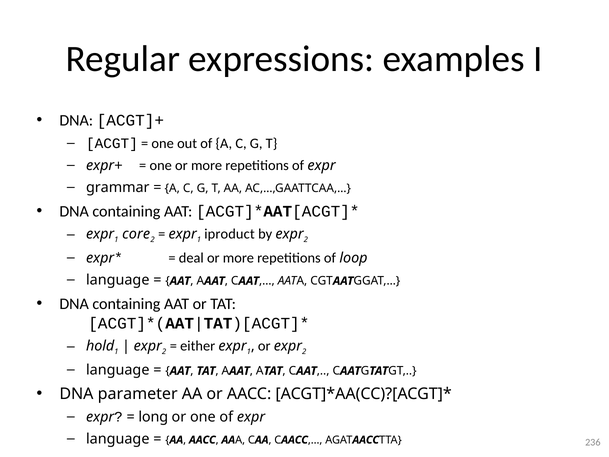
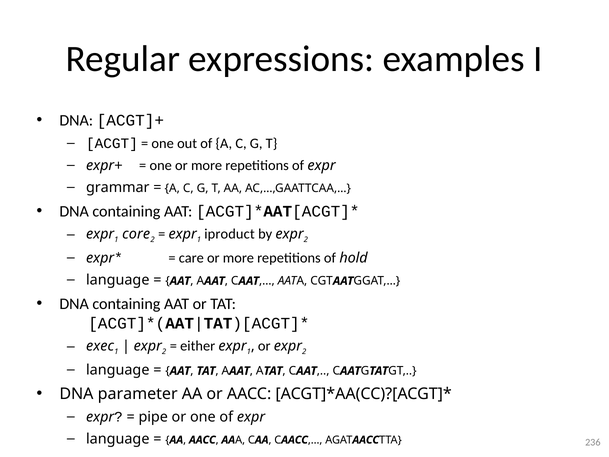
deal: deal -> care (191, 258)
loop: loop -> hold (354, 258)
hold: hold -> exec (100, 346)
long: long -> pipe (153, 417)
